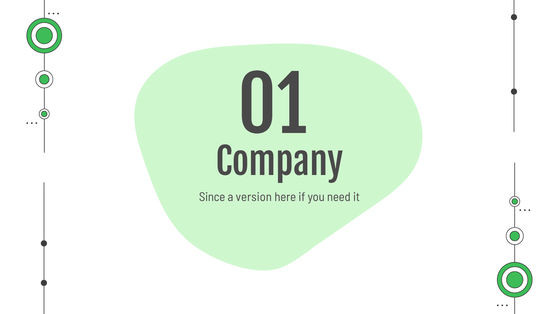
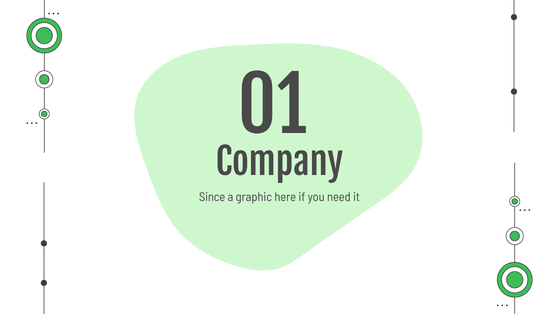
version: version -> graphic (254, 197)
